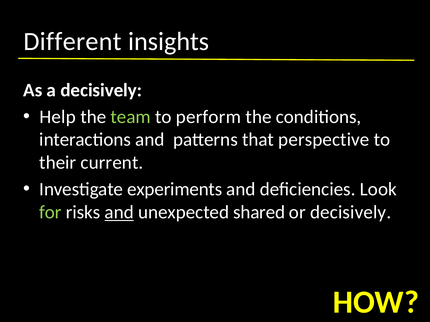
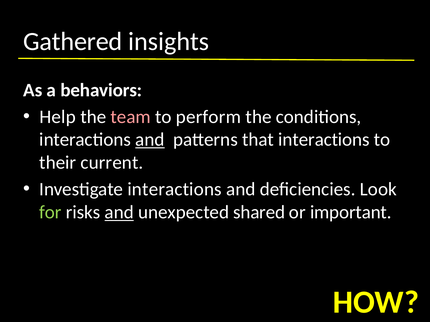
Different: Different -> Gathered (73, 42)
a decisively: decisively -> behaviors (101, 90)
team colour: light green -> pink (131, 117)
and underline: none -> present (150, 140)
that perspective: perspective -> interactions (324, 140)
Investigate experiments: experiments -> interactions (175, 190)
or decisively: decisively -> important (351, 213)
